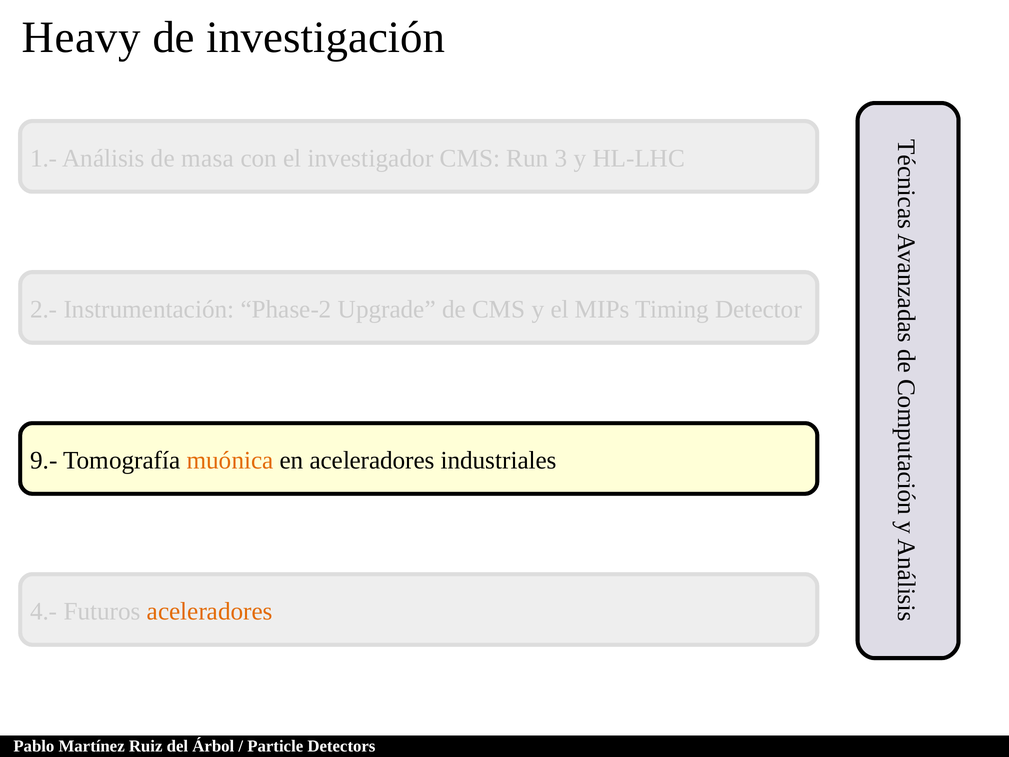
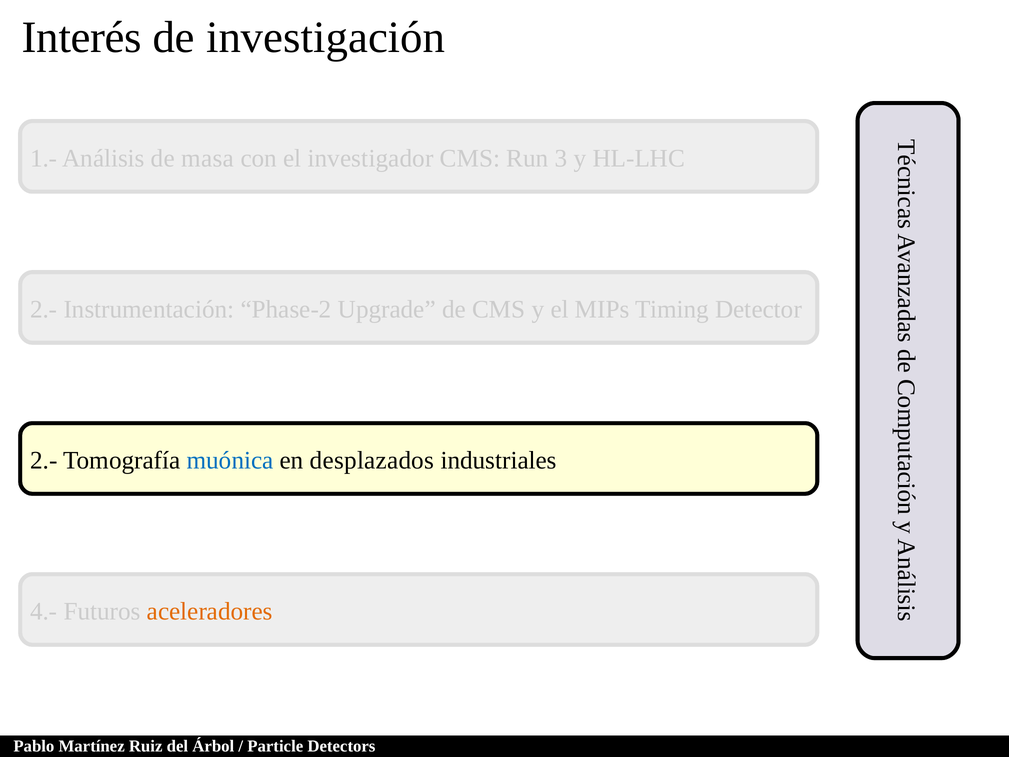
Heavy: Heavy -> Interés (82, 37)
9.-: 9.- -> 2.- (44, 460)
muónica colour: orange -> blue (230, 460)
en aceleradores: aceleradores -> desplazados (372, 460)
